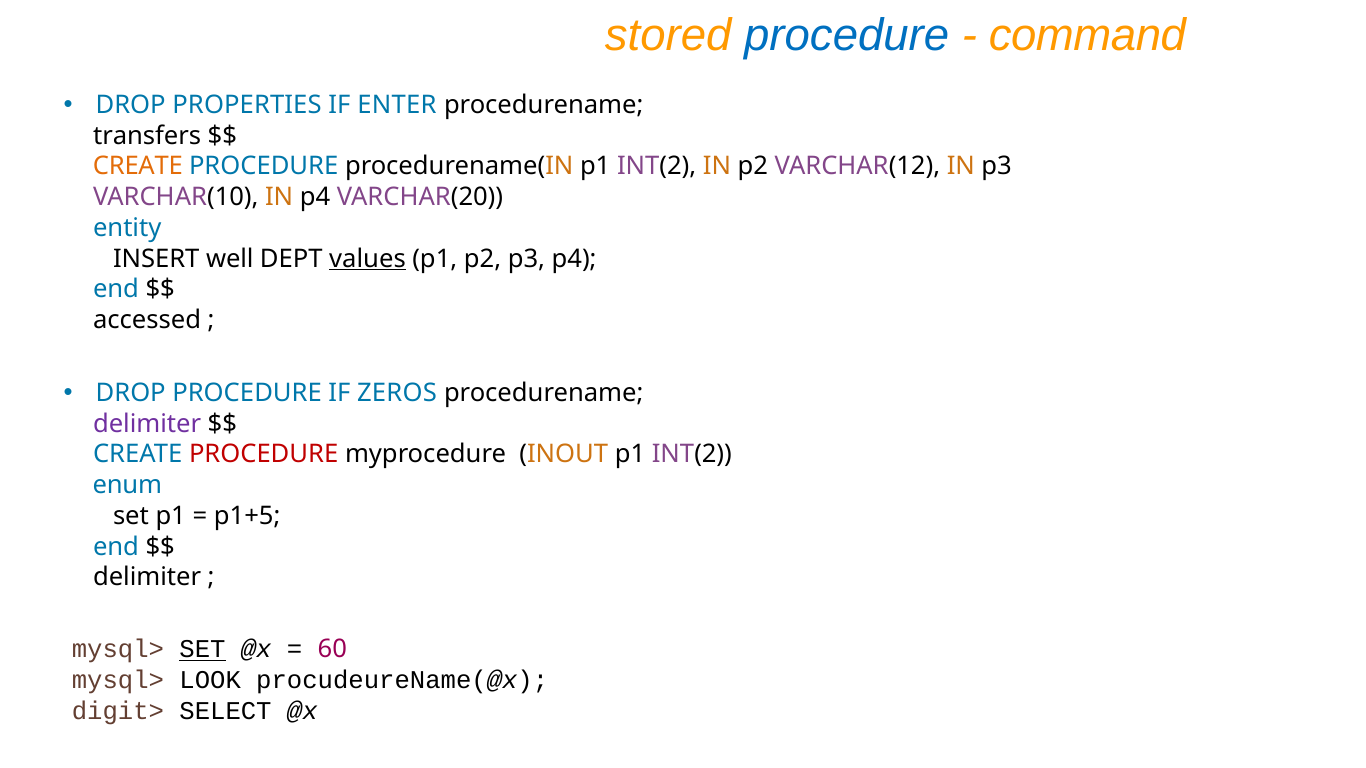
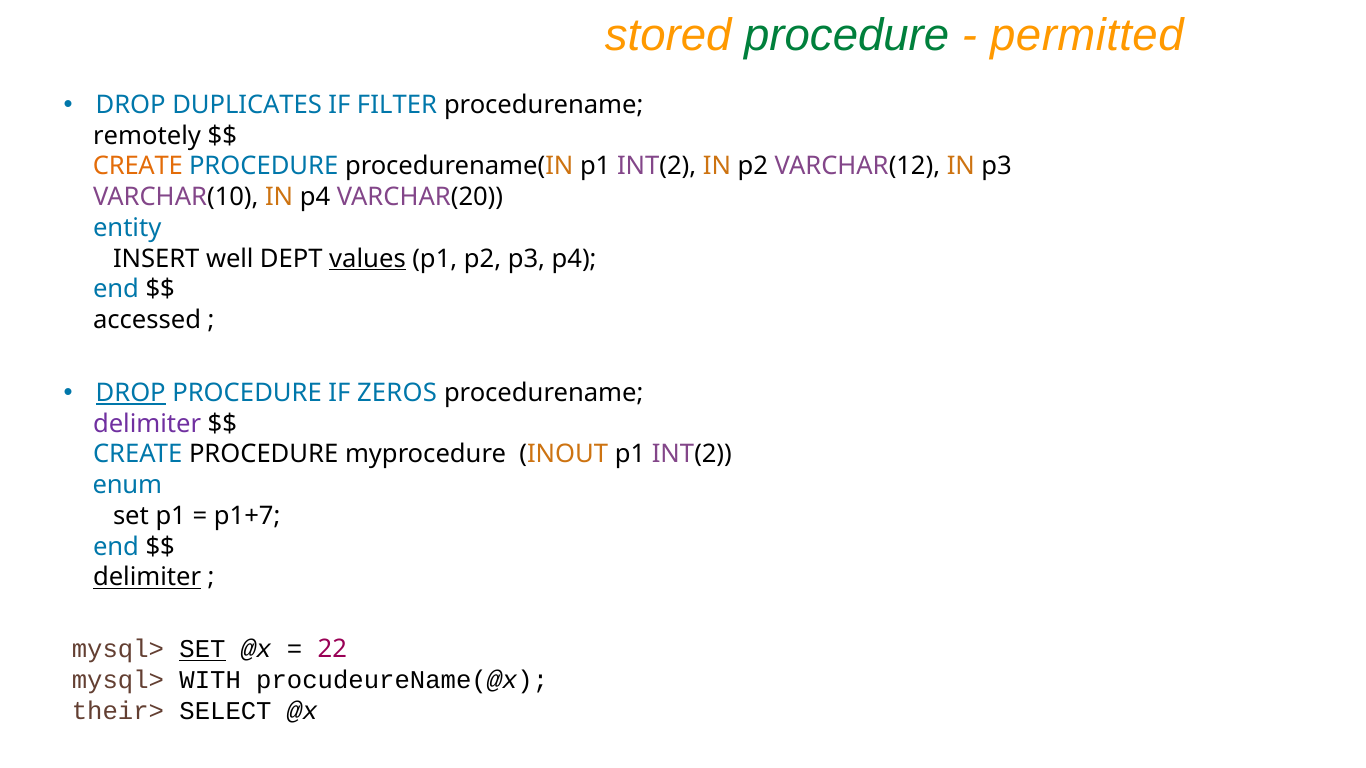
procedure colour: blue -> green (847, 36)
command: command -> permitted (1087, 36)
PROPERTIES: PROPERTIES -> DUPLICATES (247, 105)
ENTER: ENTER -> FILTER (397, 105)
transfers: transfers -> remotely (147, 136)
DROP underline: none -> present (131, 393)
PROCEDURE colour: red -> black (264, 455)
p1+5: p1+5 -> p1+7 (247, 516)
delimiter underline: none -> present (147, 578)
60: 60 -> 22 (332, 650)
LOOK: LOOK -> WITH (210, 681)
digit>: digit> -> their> (118, 711)
